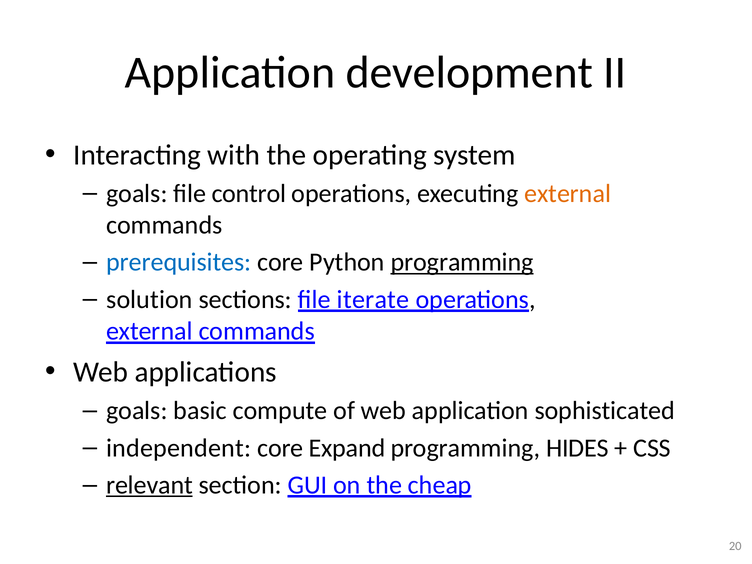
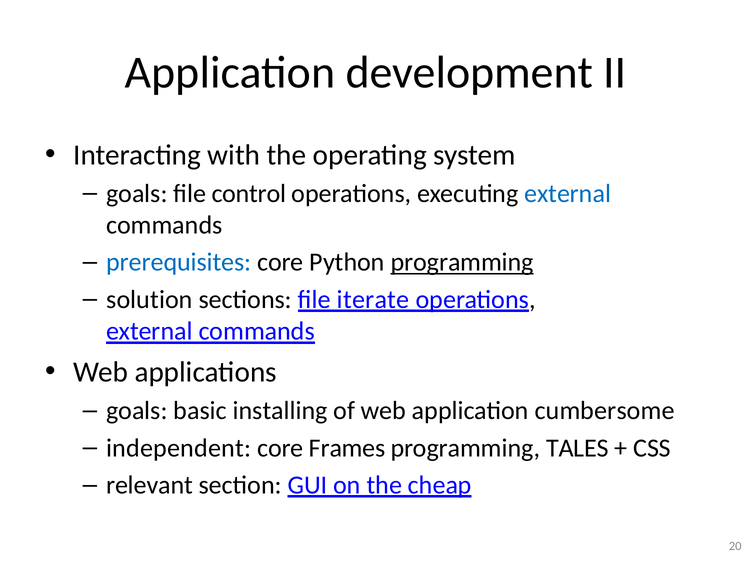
external colour: orange -> blue (568, 194)
compute: compute -> installing (280, 411)
sophisticated: sophisticated -> cumbersome (605, 411)
Expand: Expand -> Frames (347, 448)
HIDES: HIDES -> TALES (577, 448)
relevant underline: present -> none (150, 485)
